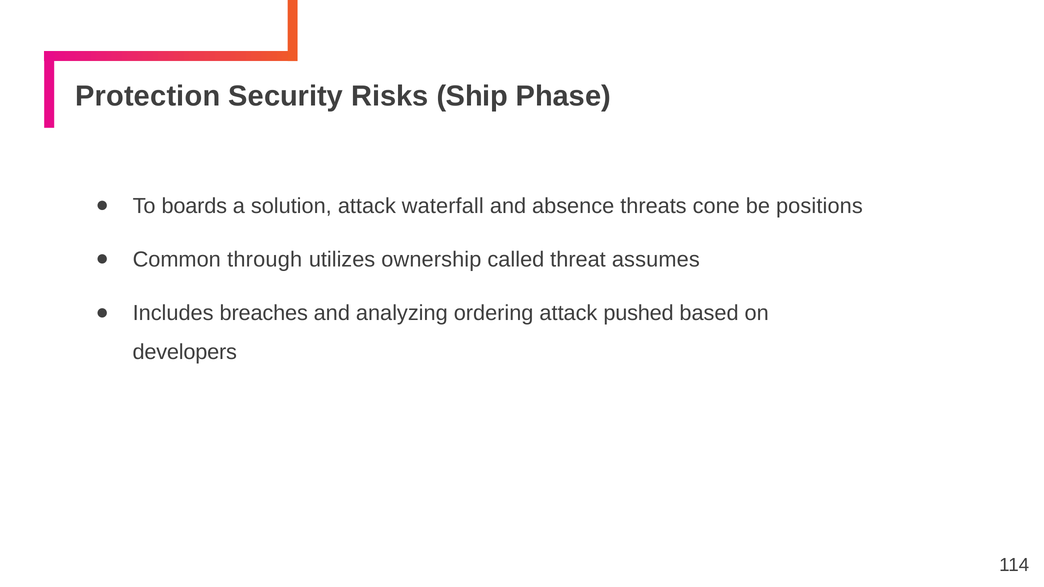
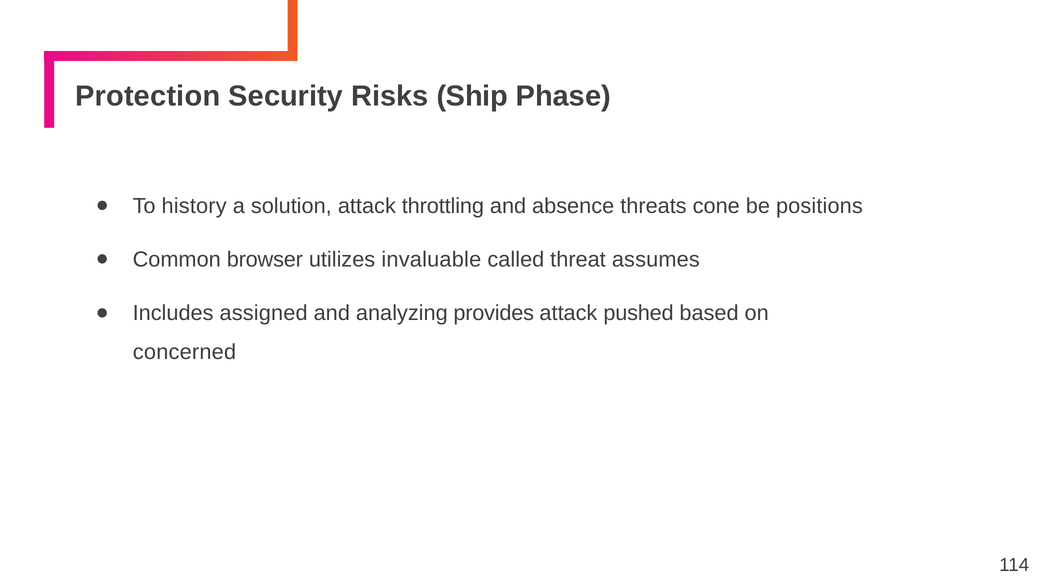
boards: boards -> history (194, 206)
waterfall: waterfall -> throttling (443, 206)
through: through -> browser (265, 260)
ownership: ownership -> invaluable (431, 260)
breaches: breaches -> assigned (264, 313)
ordering: ordering -> provides (494, 313)
developers: developers -> concerned (185, 352)
